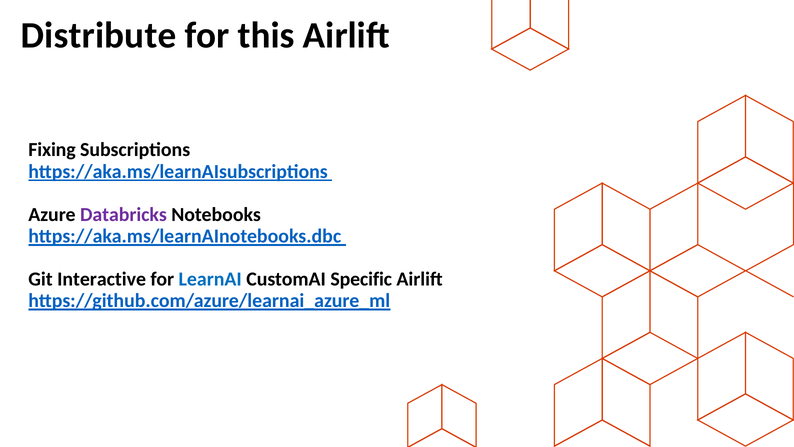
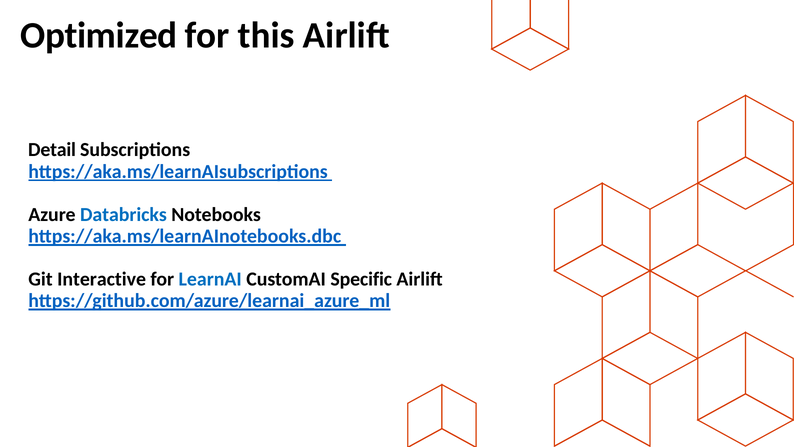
Distribute: Distribute -> Optimized (99, 35)
Fixing: Fixing -> Detail (52, 150)
Databricks colour: purple -> blue (123, 214)
